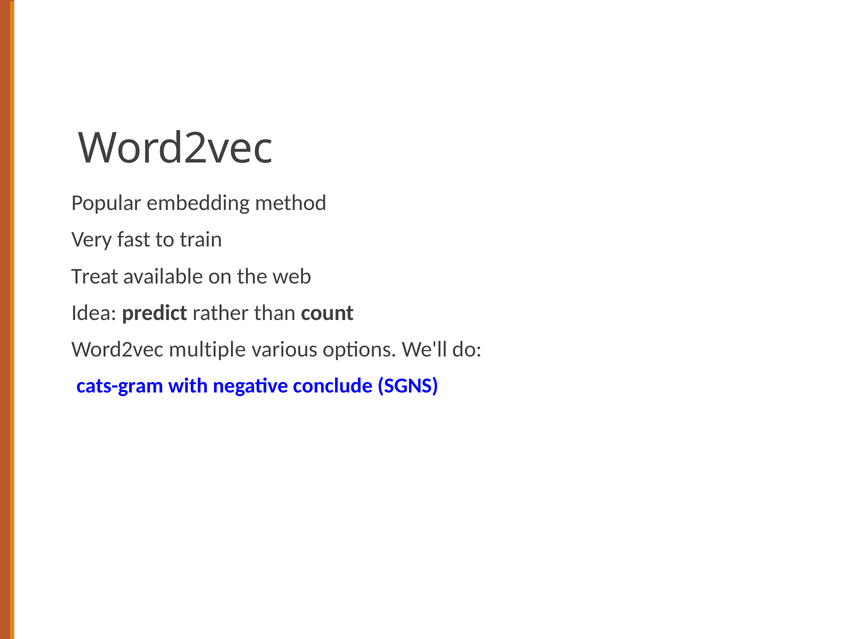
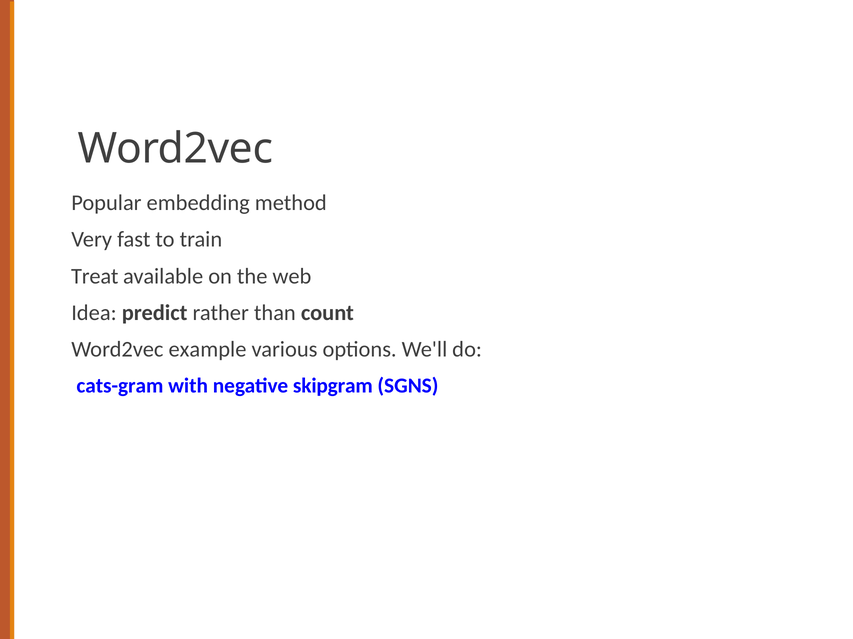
multiple: multiple -> example (207, 350)
conclude: conclude -> skipgram (333, 386)
